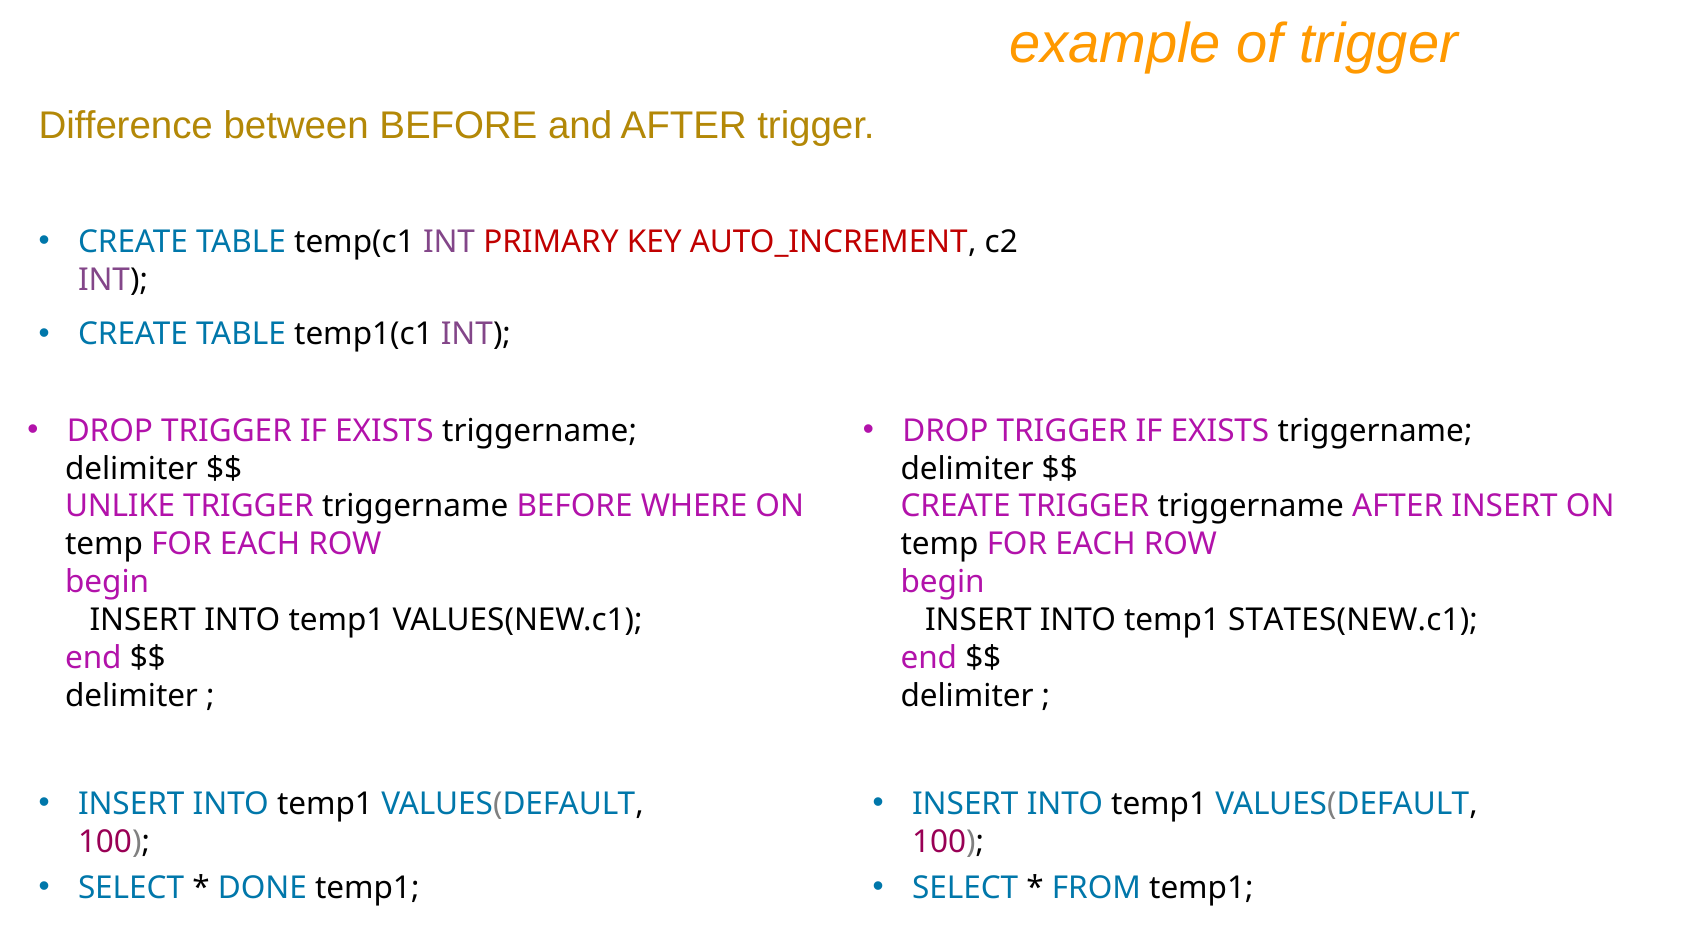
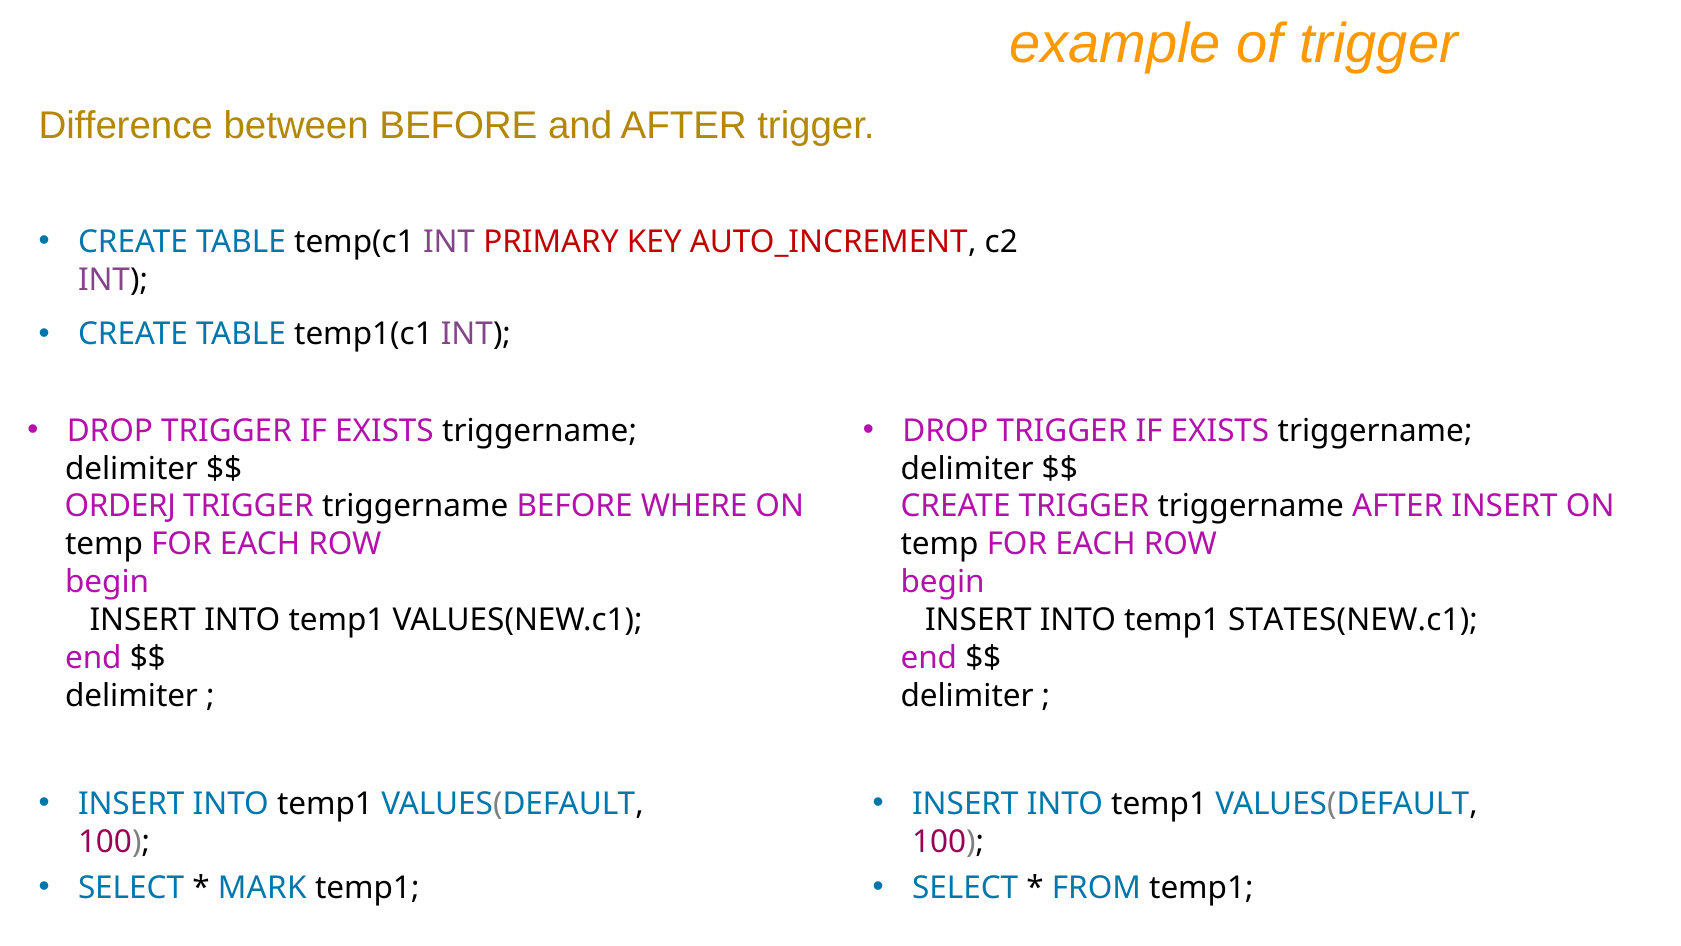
UNLIKE: UNLIKE -> ORDERJ (120, 506)
DONE: DONE -> MARK (262, 888)
